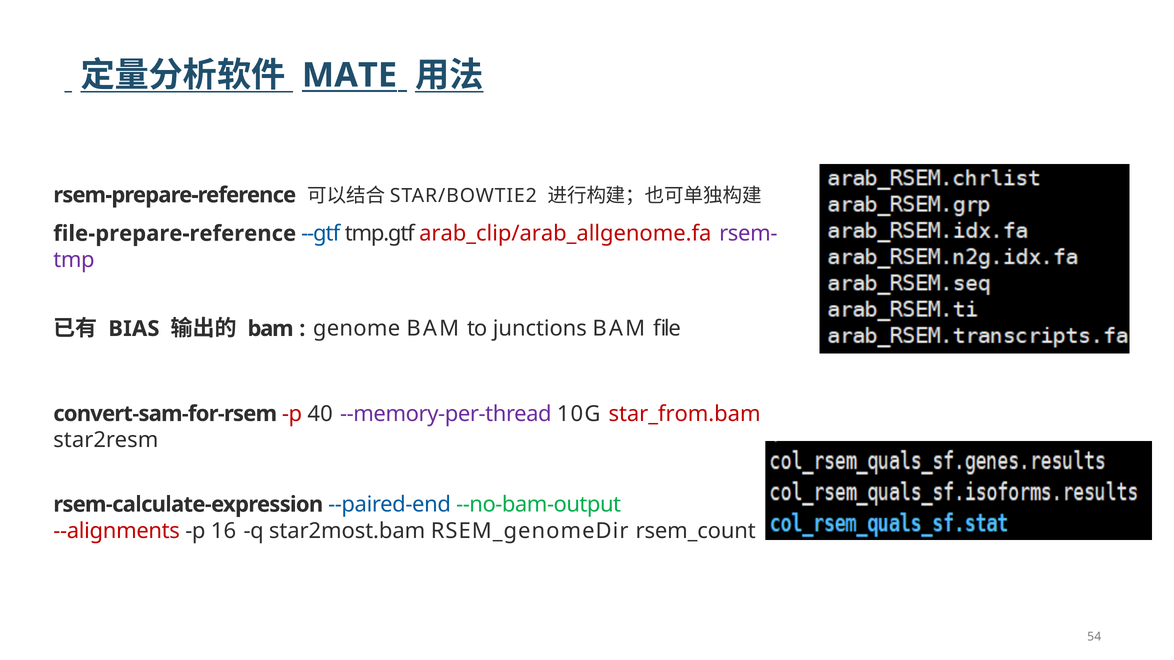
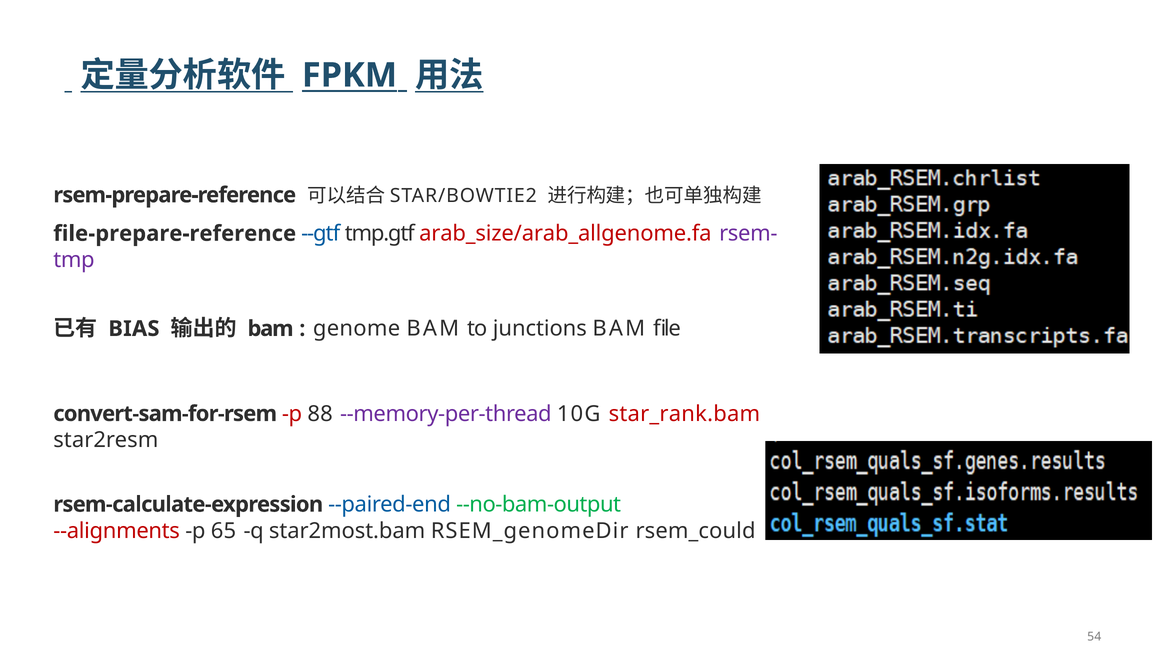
MATE: MATE -> FPKM (349, 75)
arab_clip/arab_allgenome.fa: arab_clip/arab_allgenome.fa -> arab_size/arab_allgenome.fa (565, 234)
40: 40 -> 88 (320, 414)
star_from.bam: star_from.bam -> star_rank.bam (684, 414)
16: 16 -> 65 (223, 531)
rsem_count: rsem_count -> rsem_could (696, 531)
